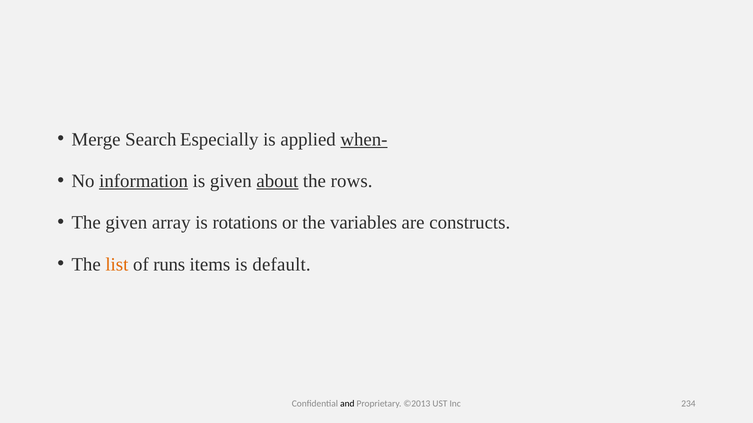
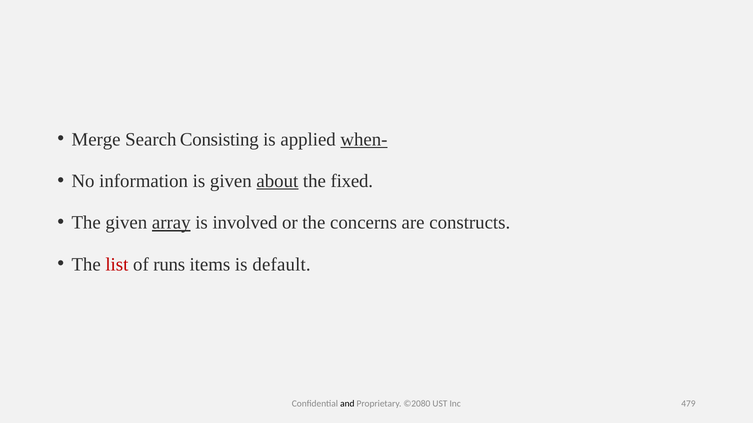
Especially: Especially -> Consisting (219, 139)
information underline: present -> none (144, 181)
rows: rows -> fixed (352, 181)
array underline: none -> present (171, 223)
rotations: rotations -> involved (245, 223)
variables: variables -> concerns (364, 223)
list colour: orange -> red (117, 265)
©2013: ©2013 -> ©2080 (417, 404)
234: 234 -> 479 (688, 404)
